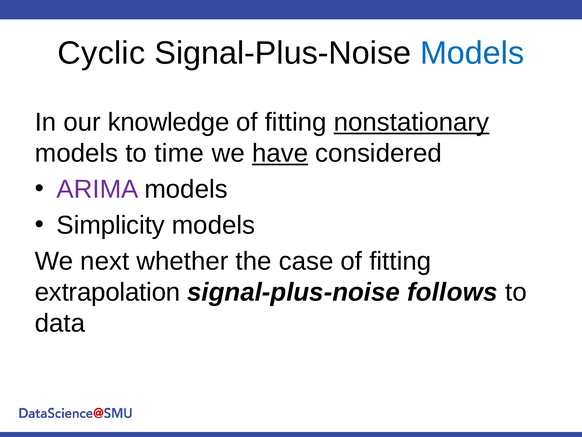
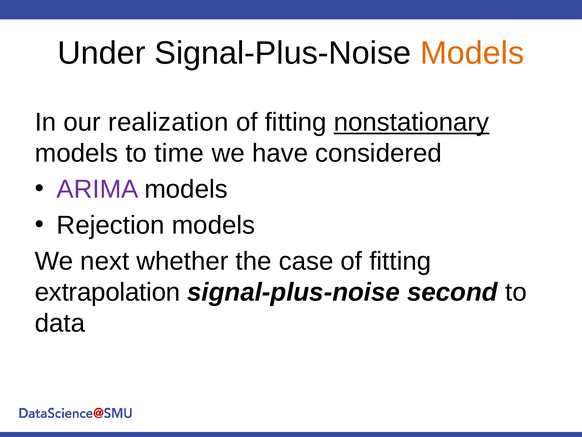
Cyclic: Cyclic -> Under (102, 53)
Models colour: blue -> orange (472, 53)
knowledge: knowledge -> realization (168, 122)
have underline: present -> none (280, 153)
Simplicity: Simplicity -> Rejection (111, 225)
follows: follows -> second (452, 292)
